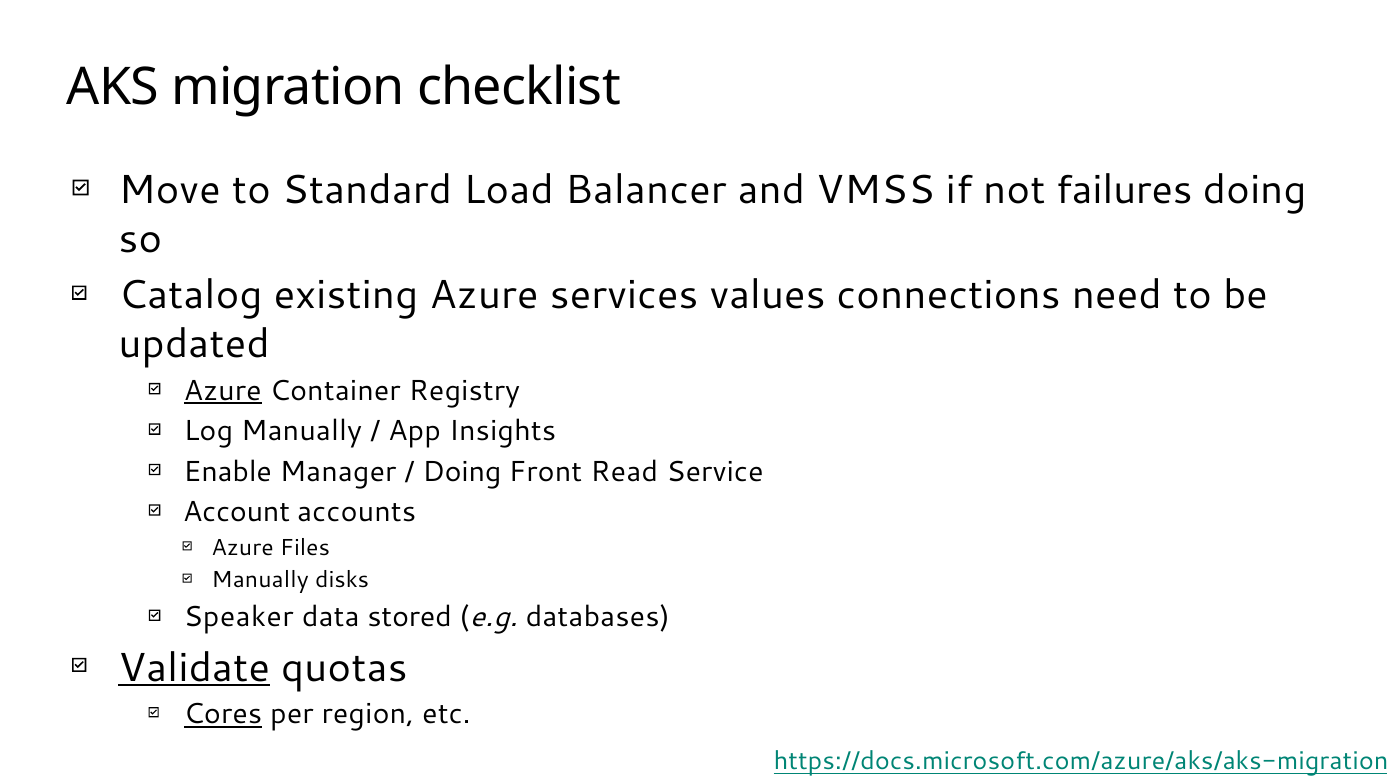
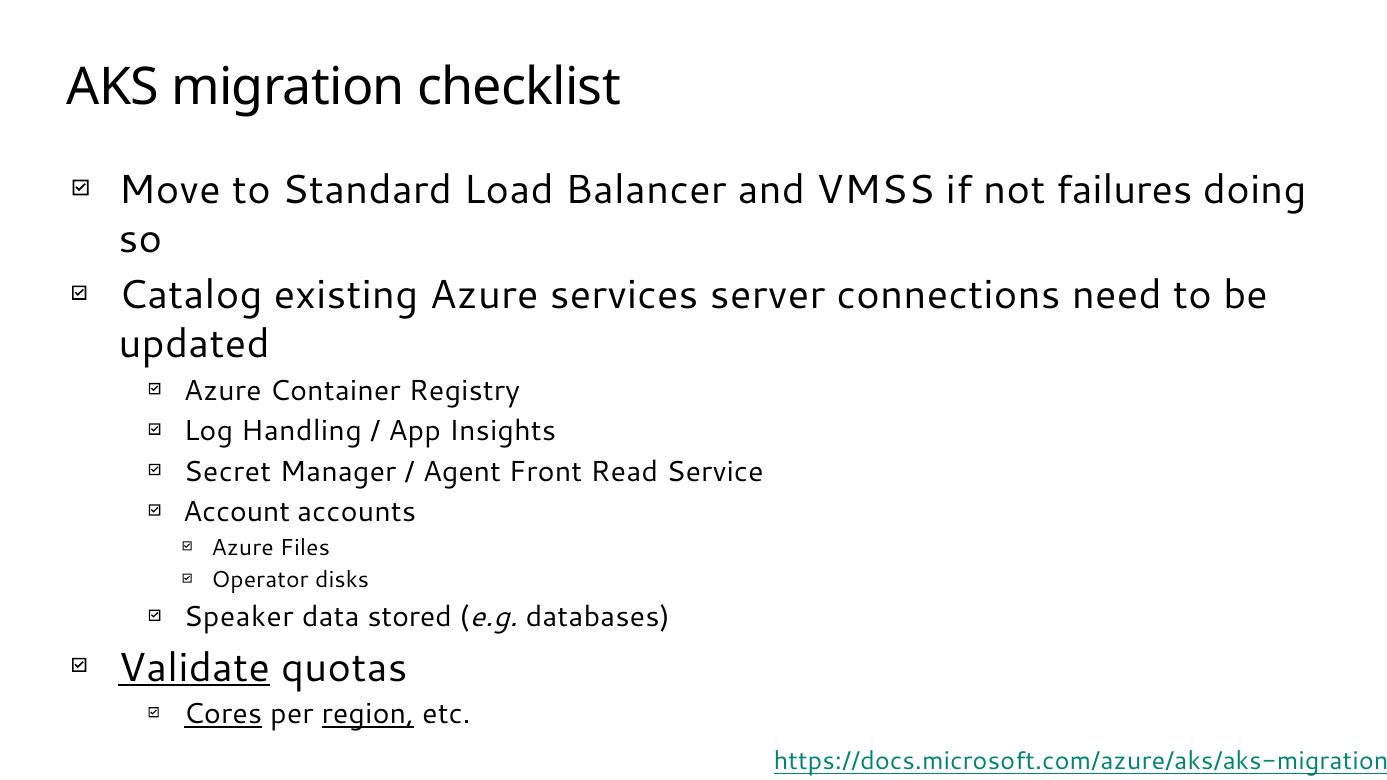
values: values -> server (767, 296)
Azure underline: present -> none (223, 391)
Log Manually: Manually -> Handling (301, 431)
Enable: Enable -> Secret (227, 472)
Doing: Doing -> Agent (462, 472)
Manually: Manually -> Operator (260, 580)
region underline: none -> present (368, 714)
